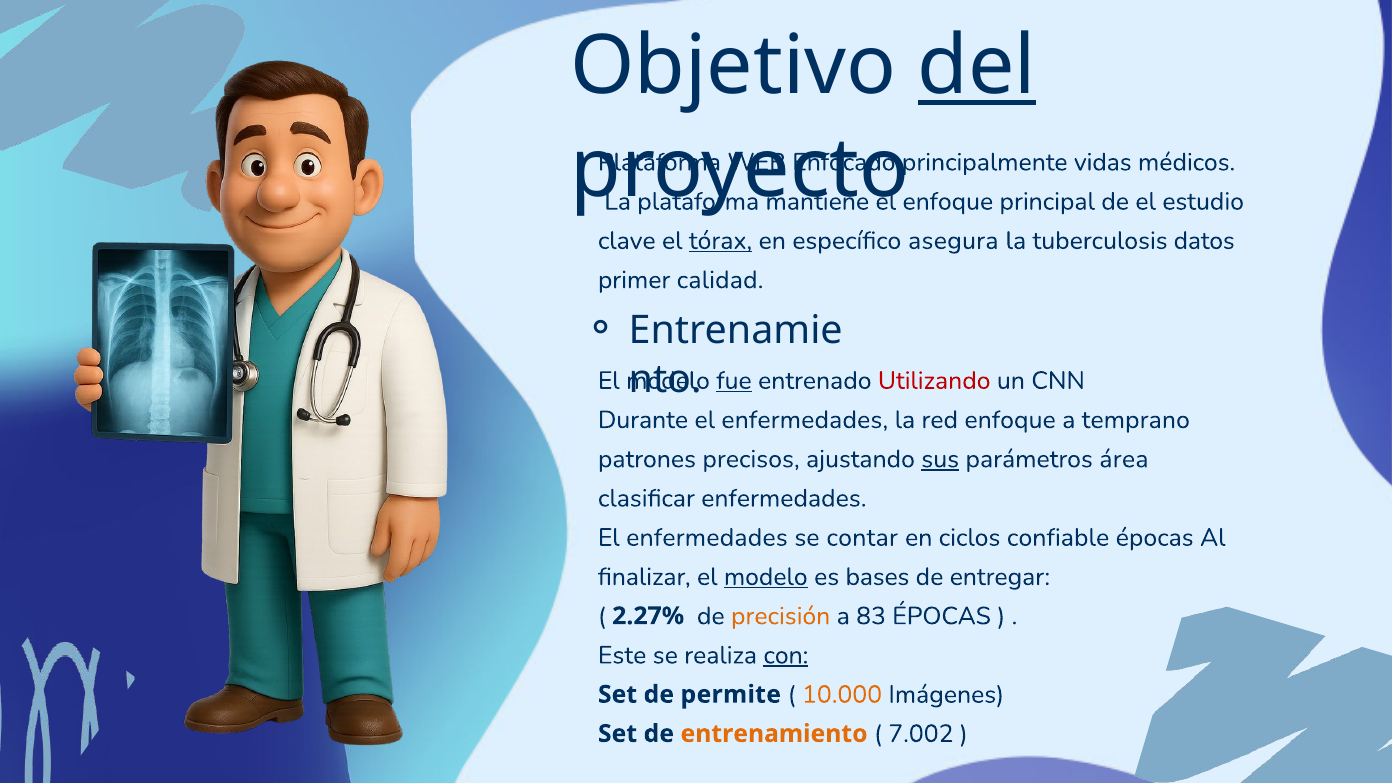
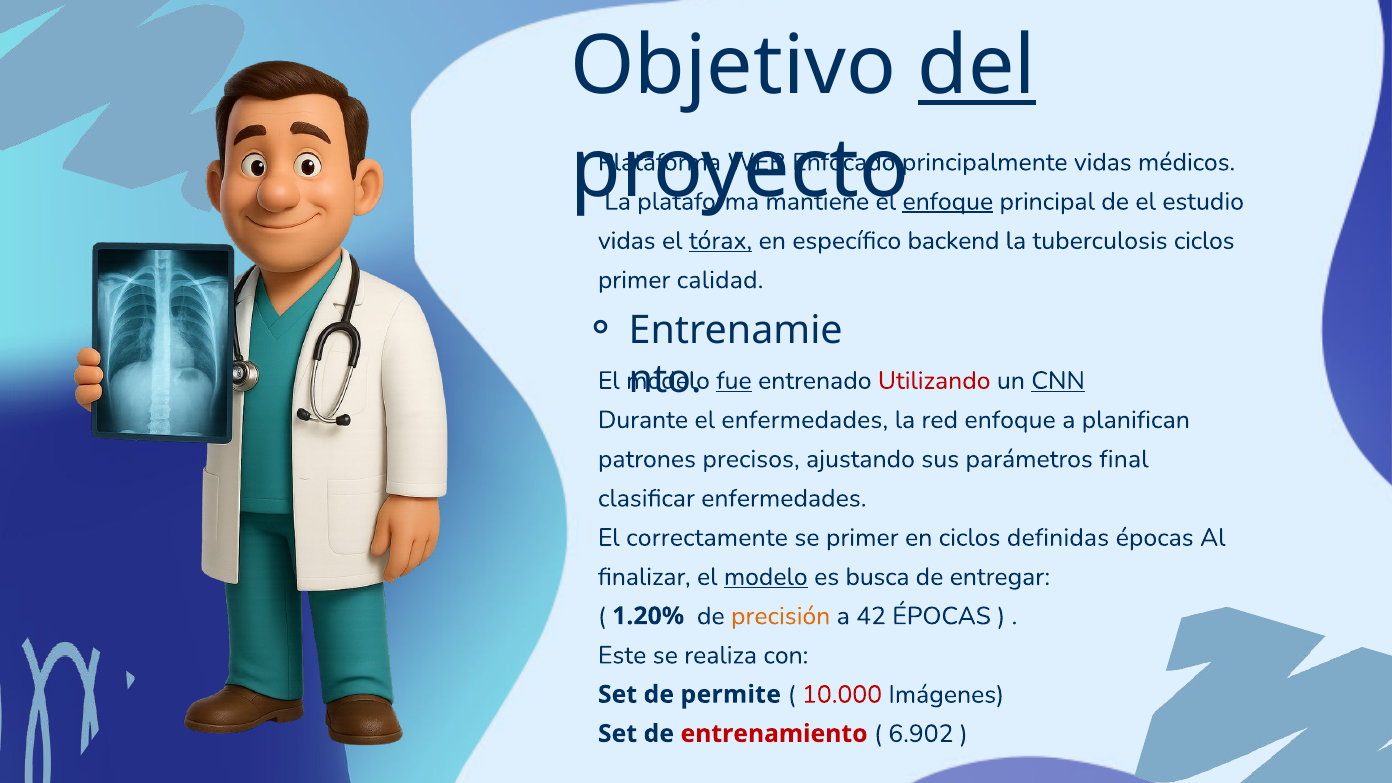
enfoque underline: none -> present (948, 201)
clave: clave -> vidas (627, 241)
asegura: asegura -> backend (954, 241)
tuberculosis datos: datos -> ciclos (1204, 241)
CNN underline: none -> present (1058, 381)
temprano: temprano -> planifican (1136, 420)
sus underline: present -> none (940, 459)
área: área -> final (1124, 459)
enfermedades: enfermedades -> correctamente (707, 538)
se contar: contar -> primer (862, 538)
confiable: confiable -> definidas (1058, 538)
bases: bases -> busca (877, 577)
2.27%: 2.27% -> 1.20% (648, 616)
83: 83 -> 42 (871, 616)
con underline: present -> none (786, 655)
10.000 colour: orange -> red (842, 695)
entrenamiento colour: orange -> red (774, 734)
7.002: 7.002 -> 6.902 (921, 734)
